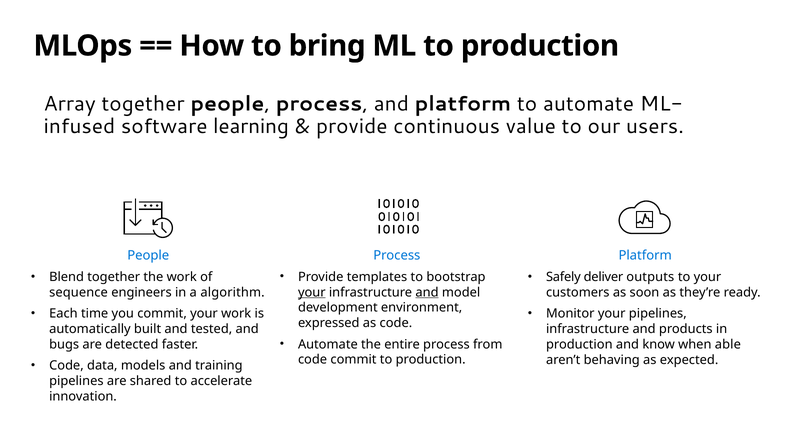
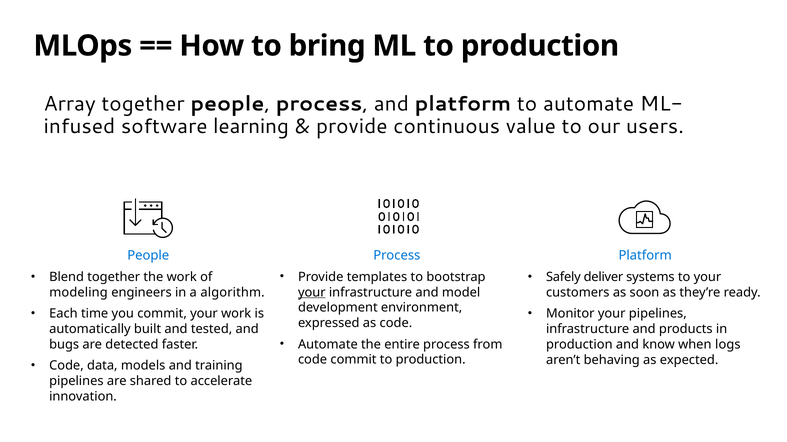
outputs: outputs -> systems (650, 277)
sequence: sequence -> modeling (79, 293)
and underline: present -> none (427, 293)
able: able -> logs (728, 345)
